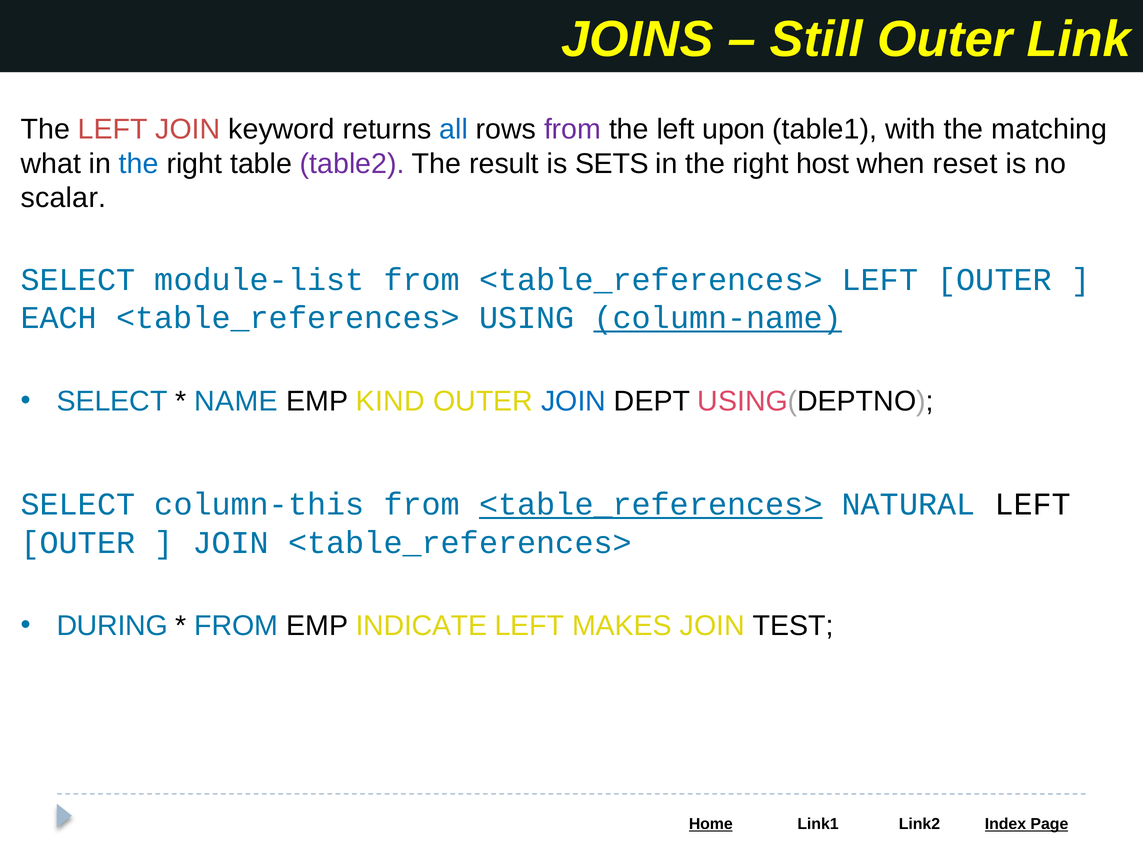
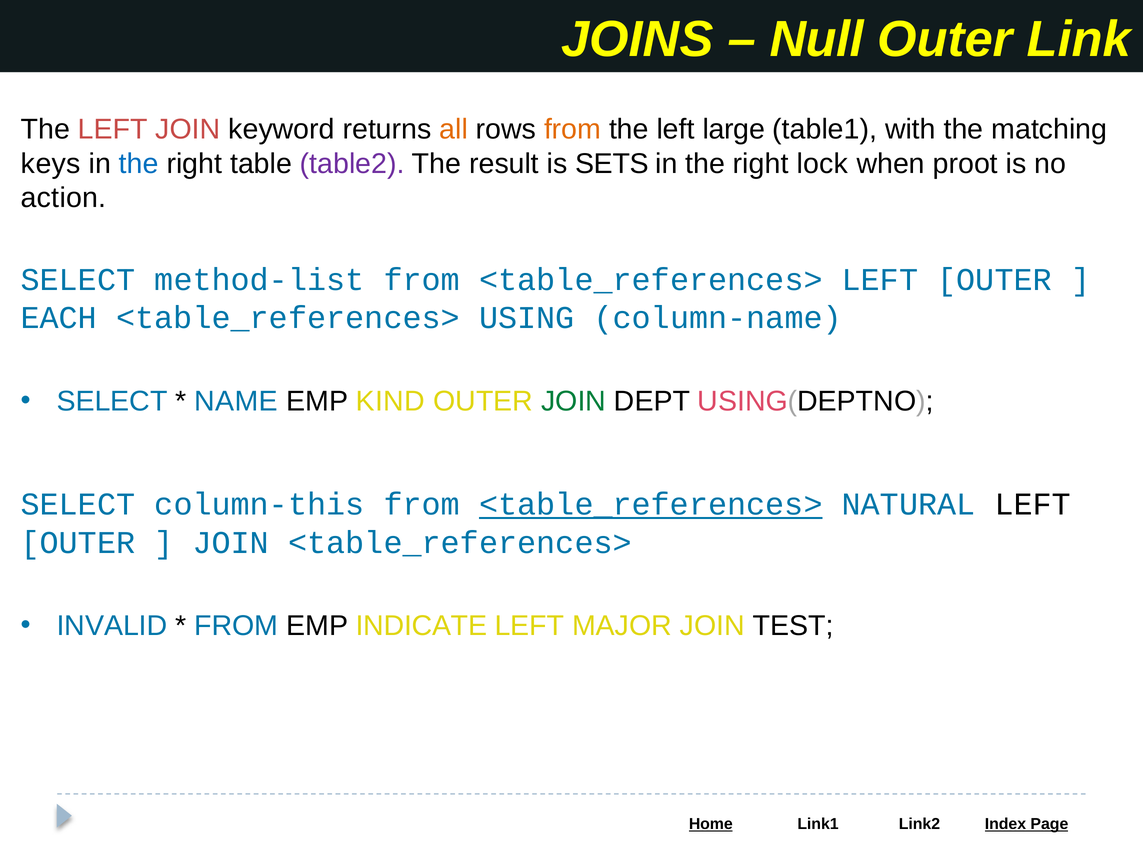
Still: Still -> Null (817, 40)
all colour: blue -> orange (454, 129)
from colour: purple -> orange (573, 129)
upon: upon -> large (734, 129)
what: what -> keys (51, 164)
host: host -> lock (822, 164)
reset: reset -> proot (965, 164)
scalar: scalar -> action (63, 198)
module-list: module-list -> method-list (259, 280)
column-name underline: present -> none (718, 318)
JOIN colour: blue -> green (574, 402)
DURING: DURING -> INVALID (112, 626)
MAKES: MAKES -> MAJOR (622, 626)
